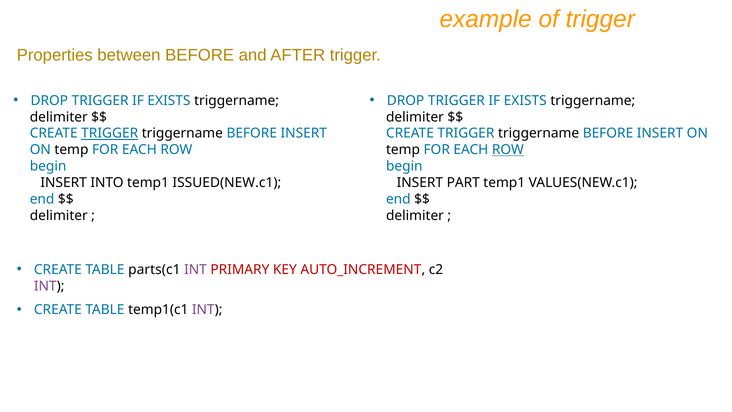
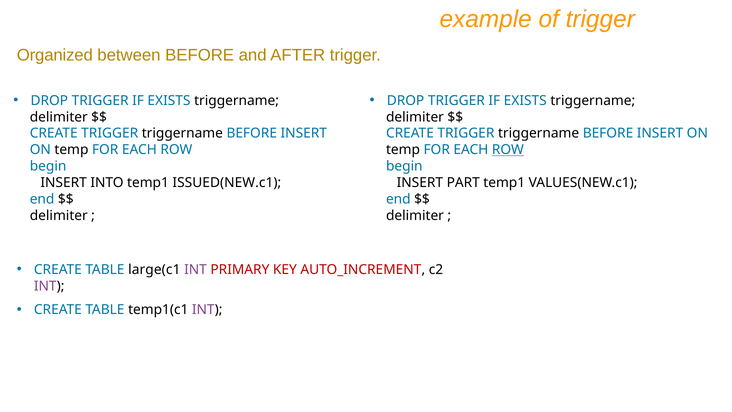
Properties: Properties -> Organized (55, 55)
TRIGGER underline: present -> none (110, 133)
parts(c1: parts(c1 -> large(c1 (154, 269)
